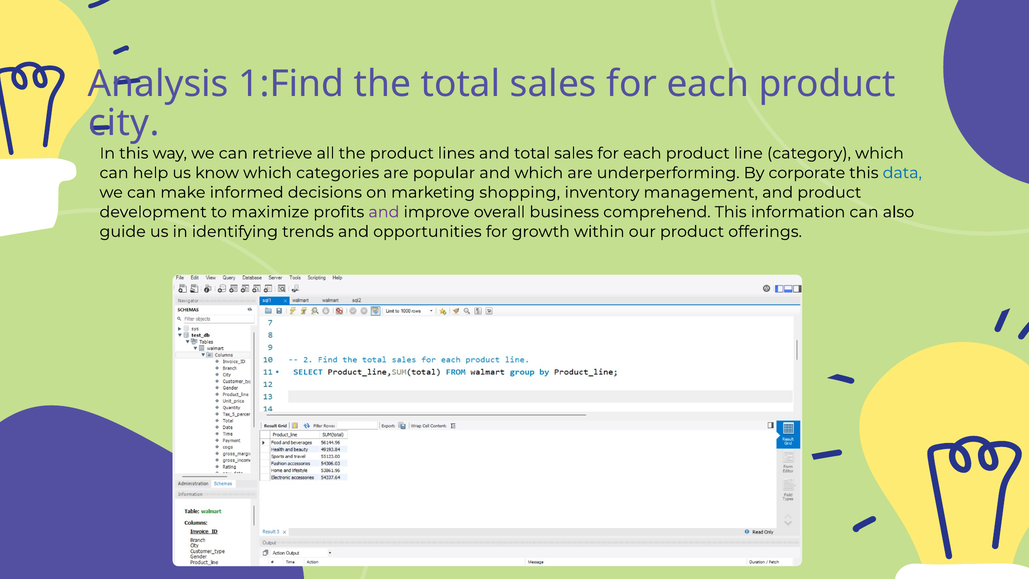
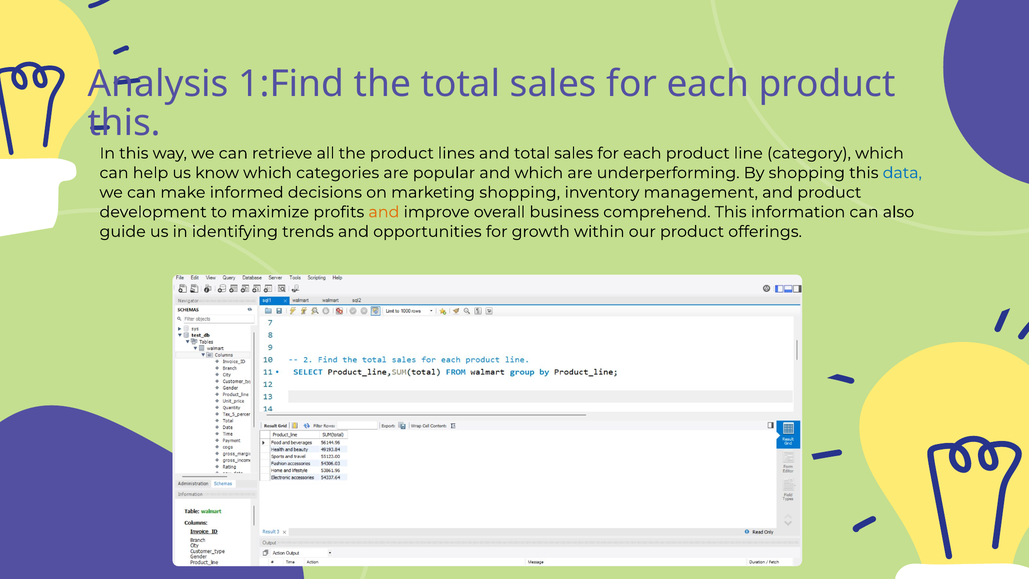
city: city -> this (124, 123)
By corporate: corporate -> shopping (807, 173)
and colour: purple -> orange (384, 212)
